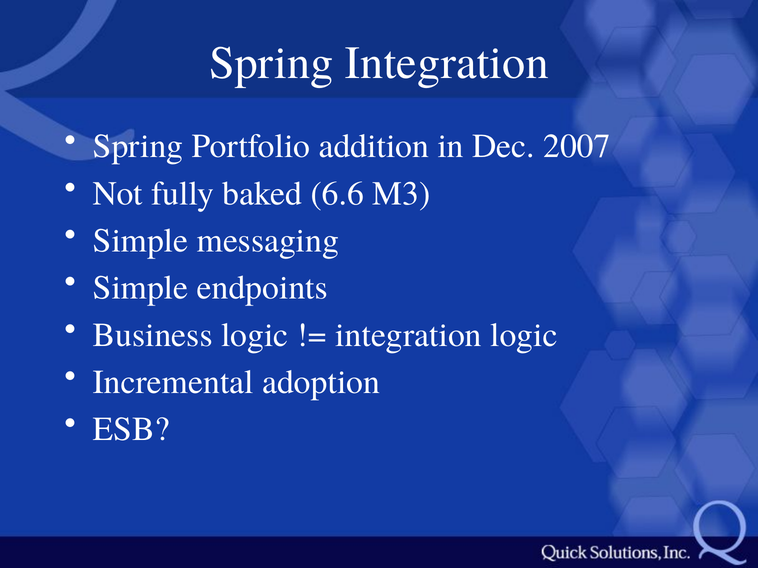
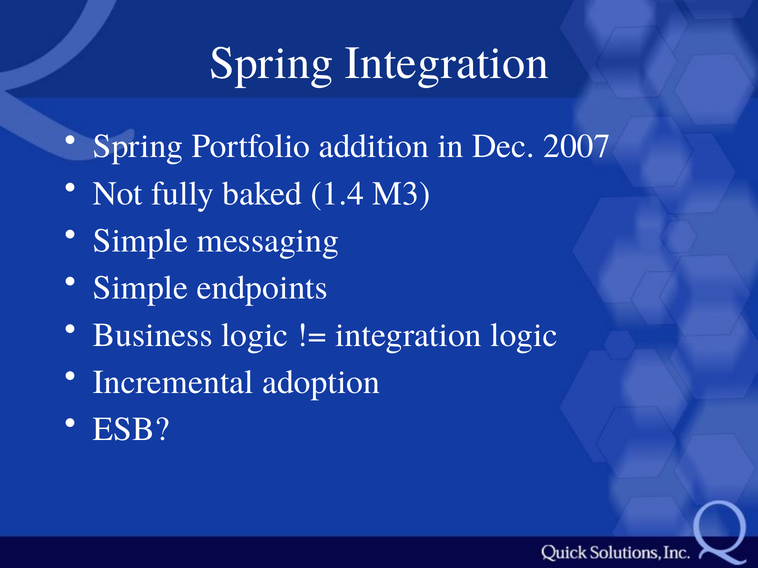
6.6: 6.6 -> 1.4 (337, 194)
